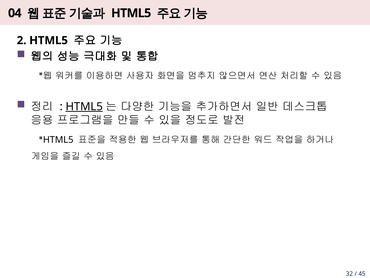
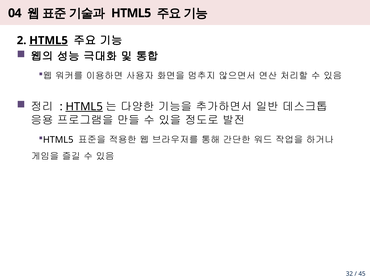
HTML5 underline: none -> present (49, 40)
